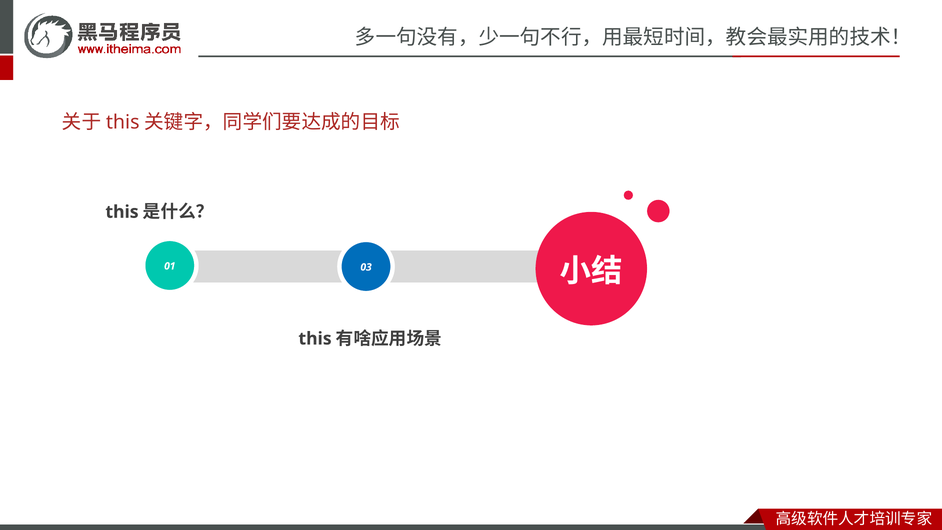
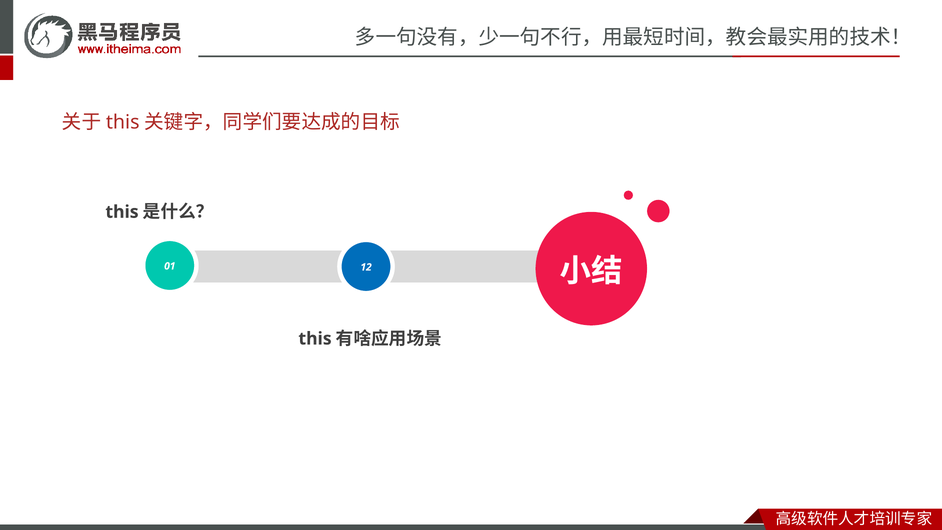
03: 03 -> 12 (366, 267)
